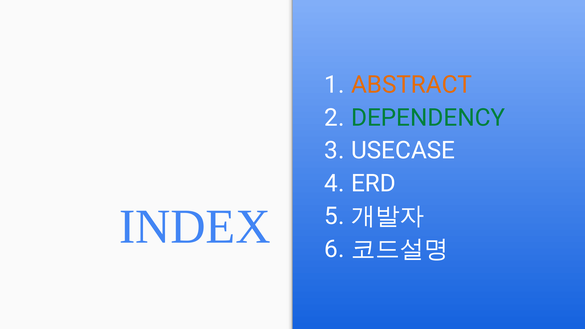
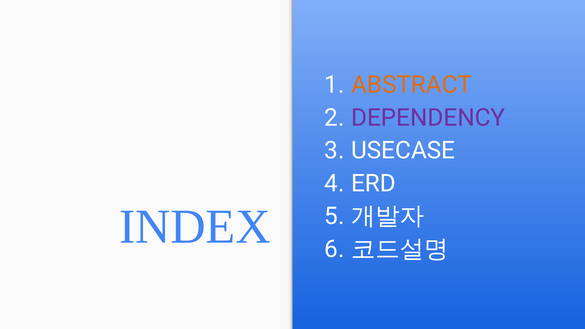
DEPENDENCY colour: green -> purple (428, 118)
